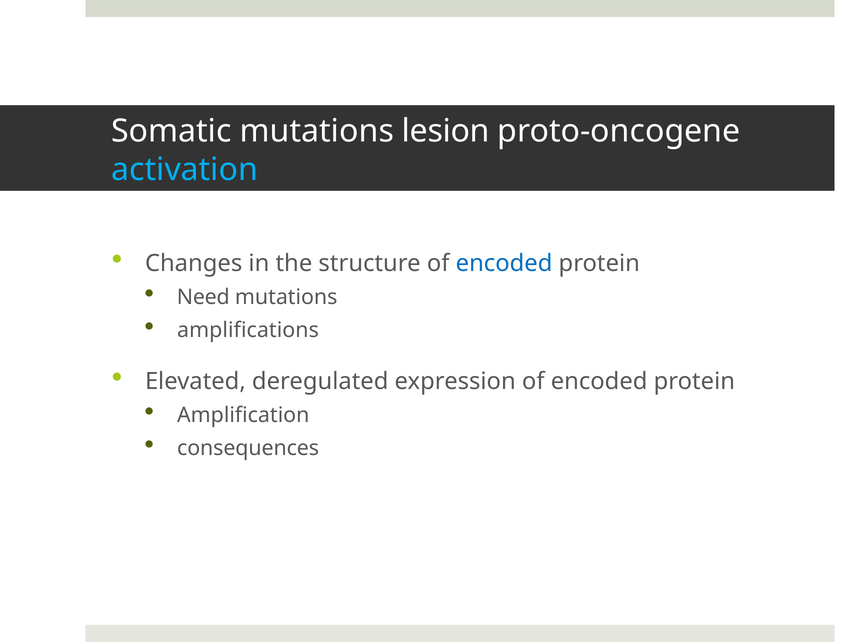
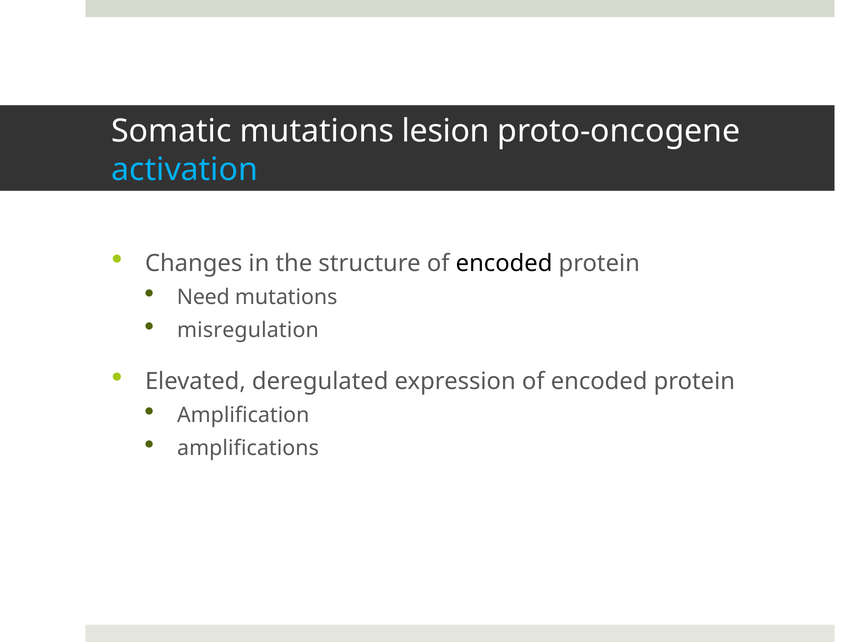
encoded colour: blue -> black (504, 263)
amplifications: amplifications -> misregulation (248, 330)
consequences: consequences -> amplifications (248, 448)
